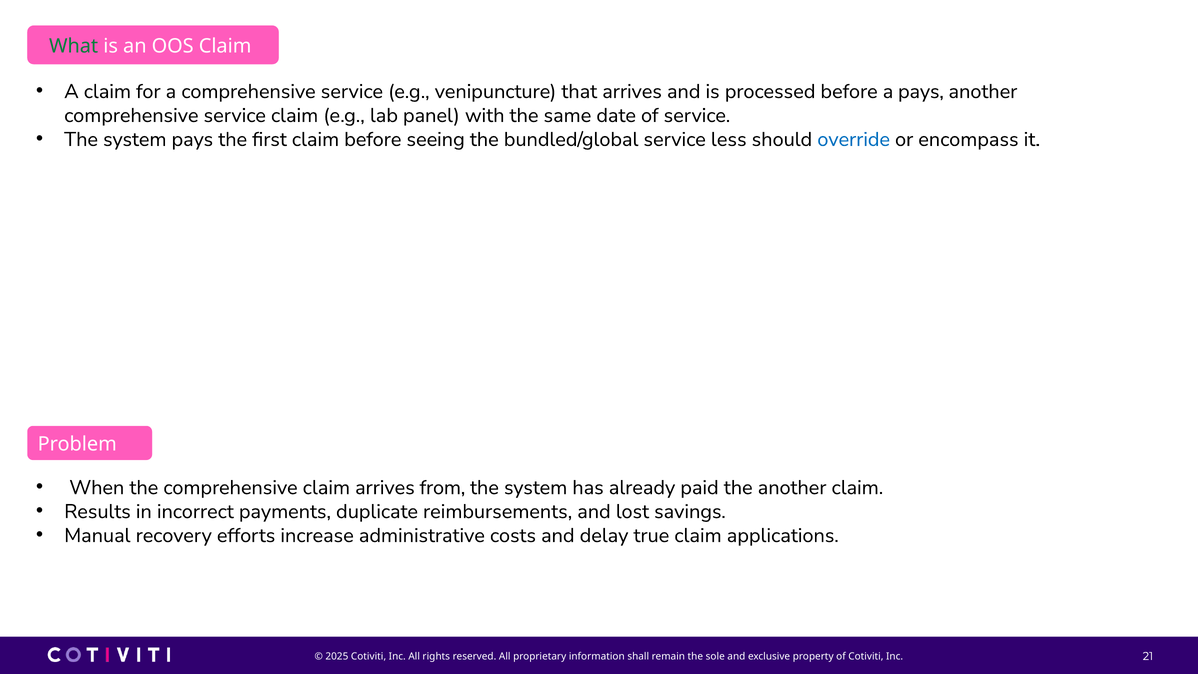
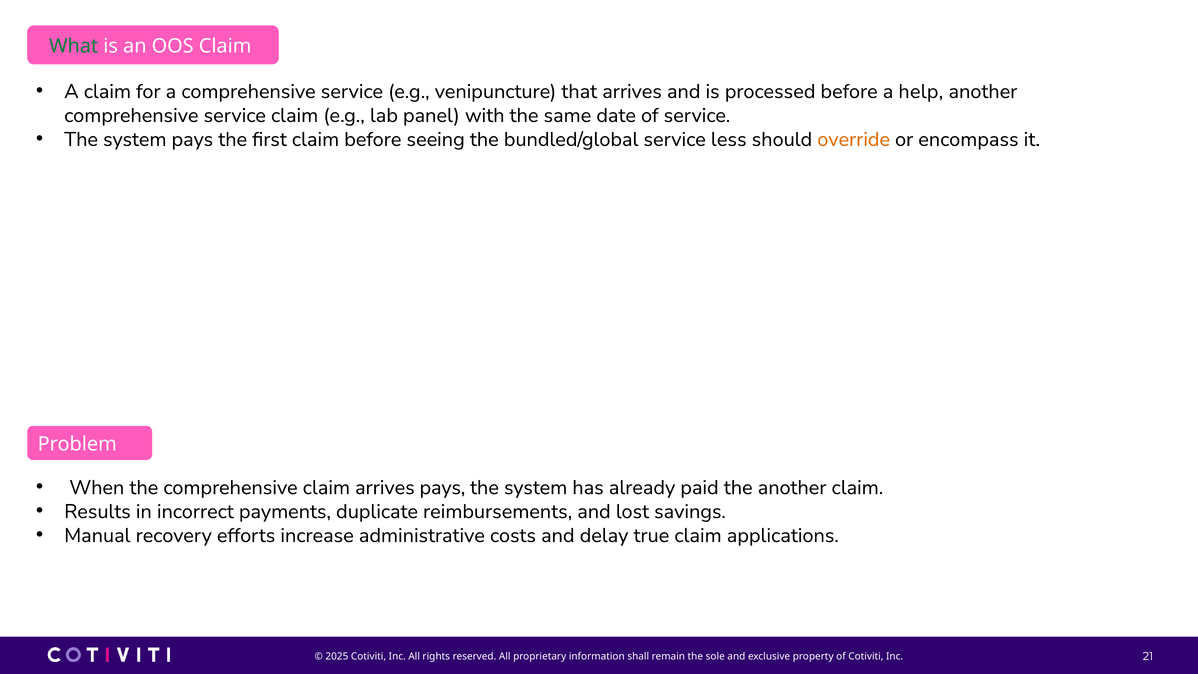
a pays: pays -> help (921, 91)
override colour: blue -> orange (854, 139)
arrives from: from -> pays (442, 487)
